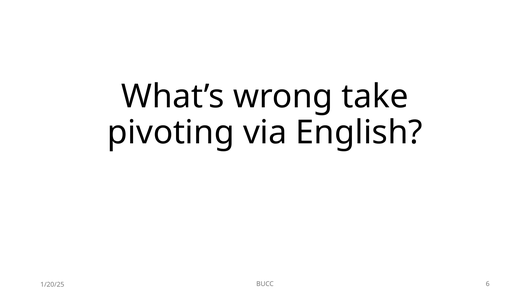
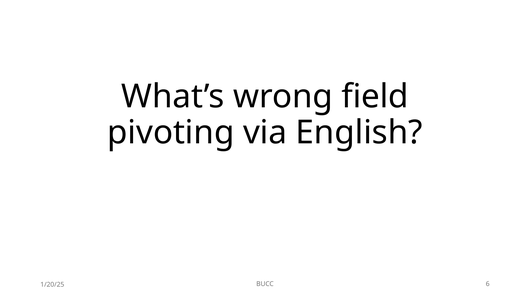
take: take -> field (375, 97)
